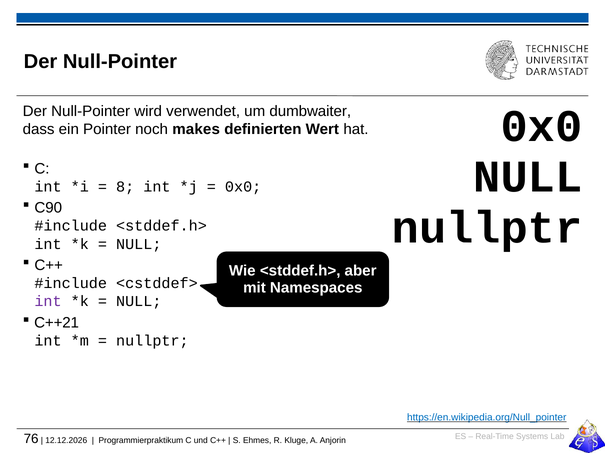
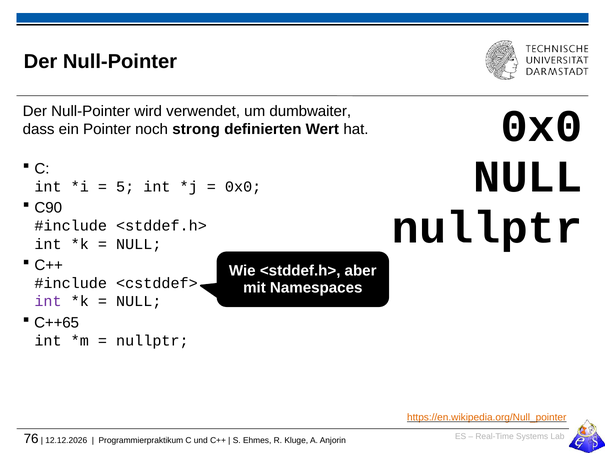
makes: makes -> strong (196, 130)
8: 8 -> 5 (125, 187)
C++21: C++21 -> C++65 (57, 323)
https://en.wikipedia.org/Null_pointer colour: blue -> orange (487, 418)
